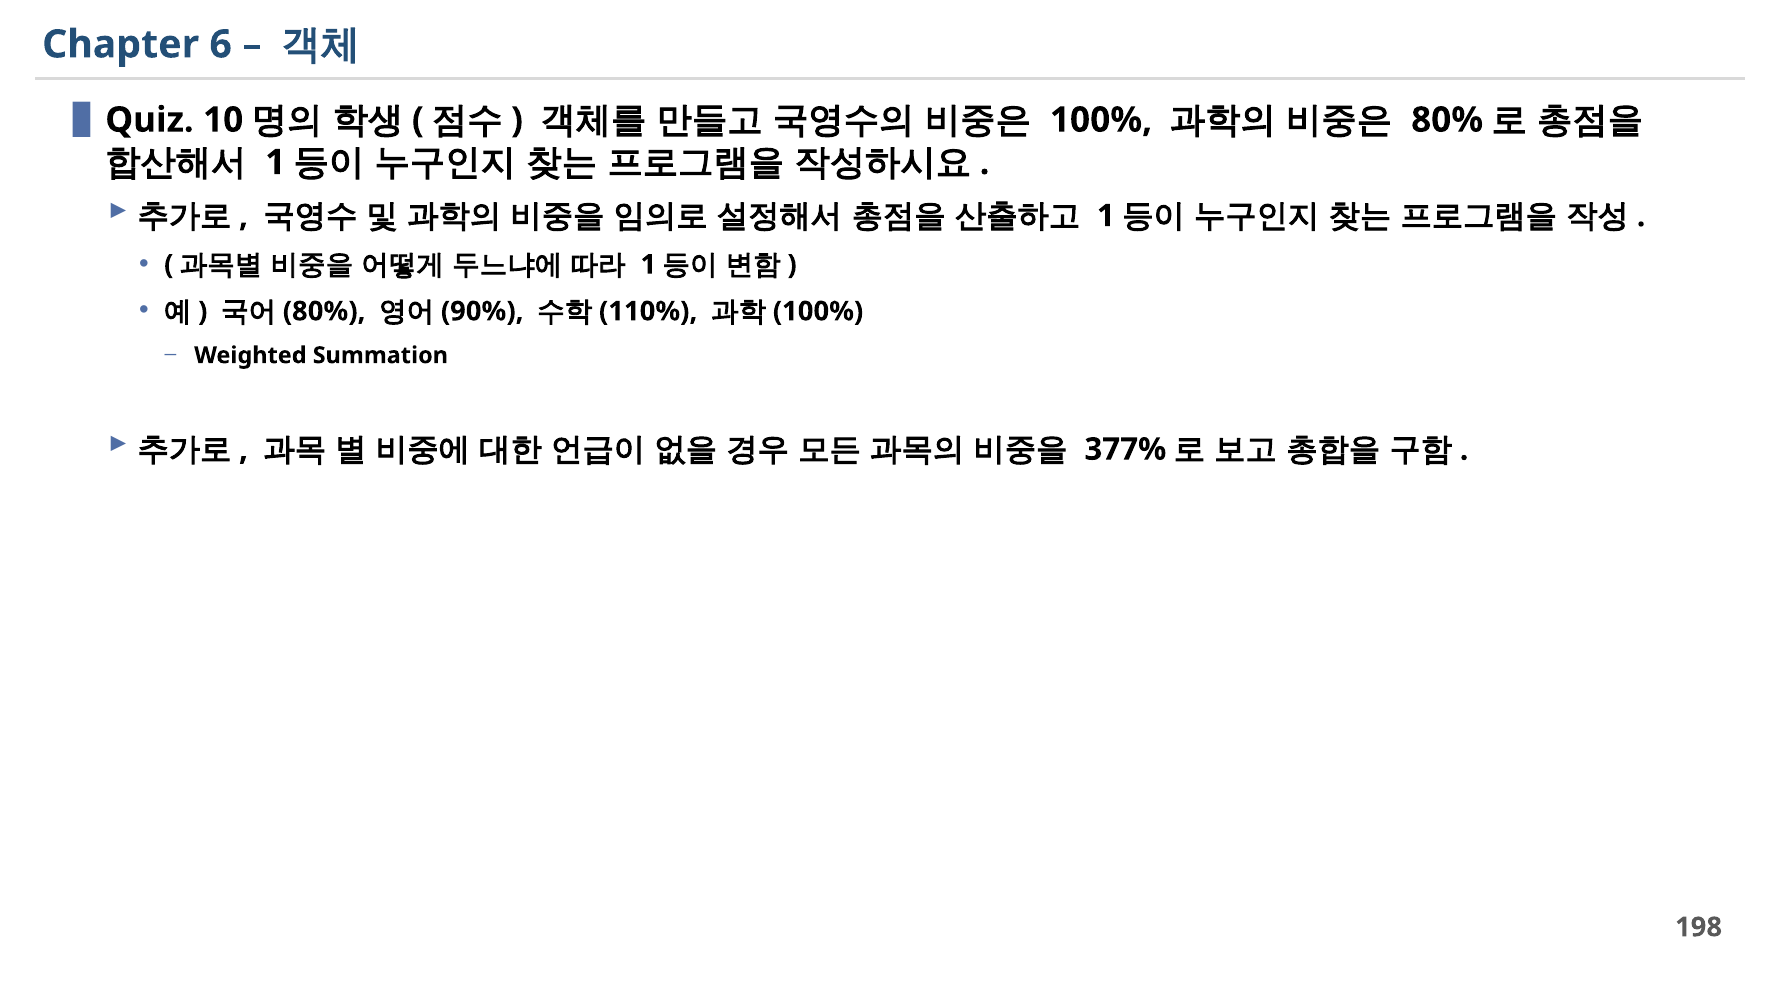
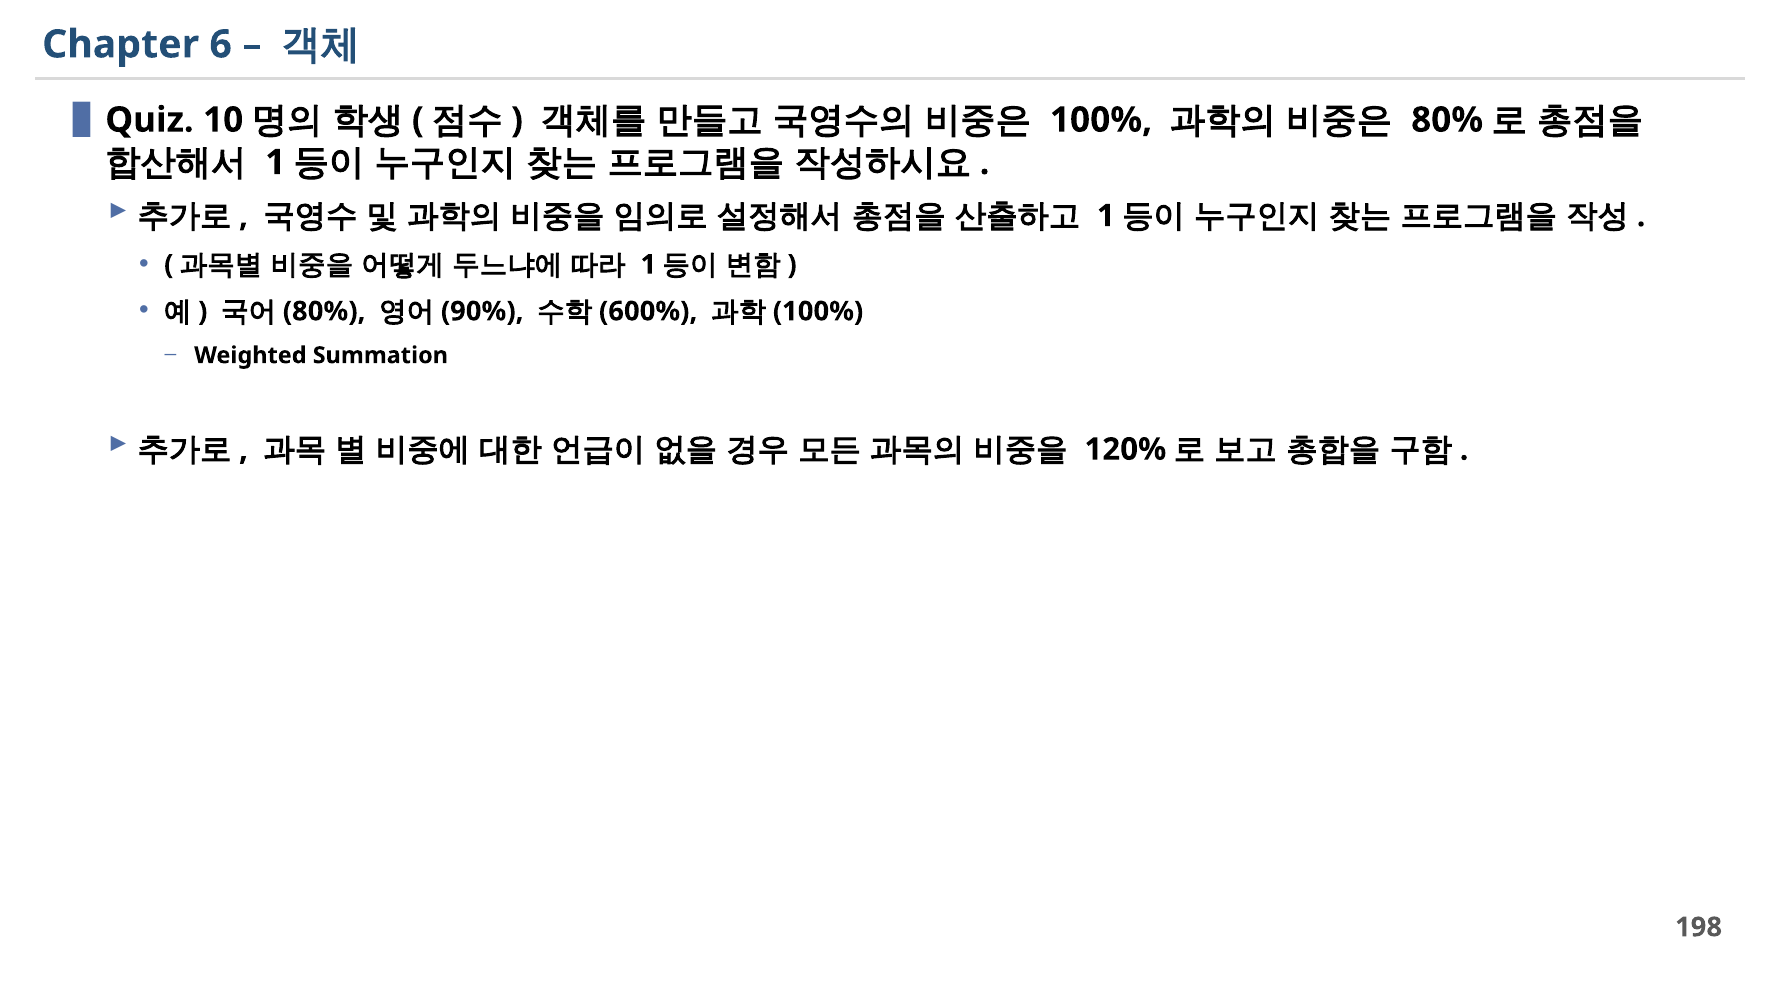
110%: 110% -> 600% (648, 311)
377%: 377% -> 120% (1125, 449)
